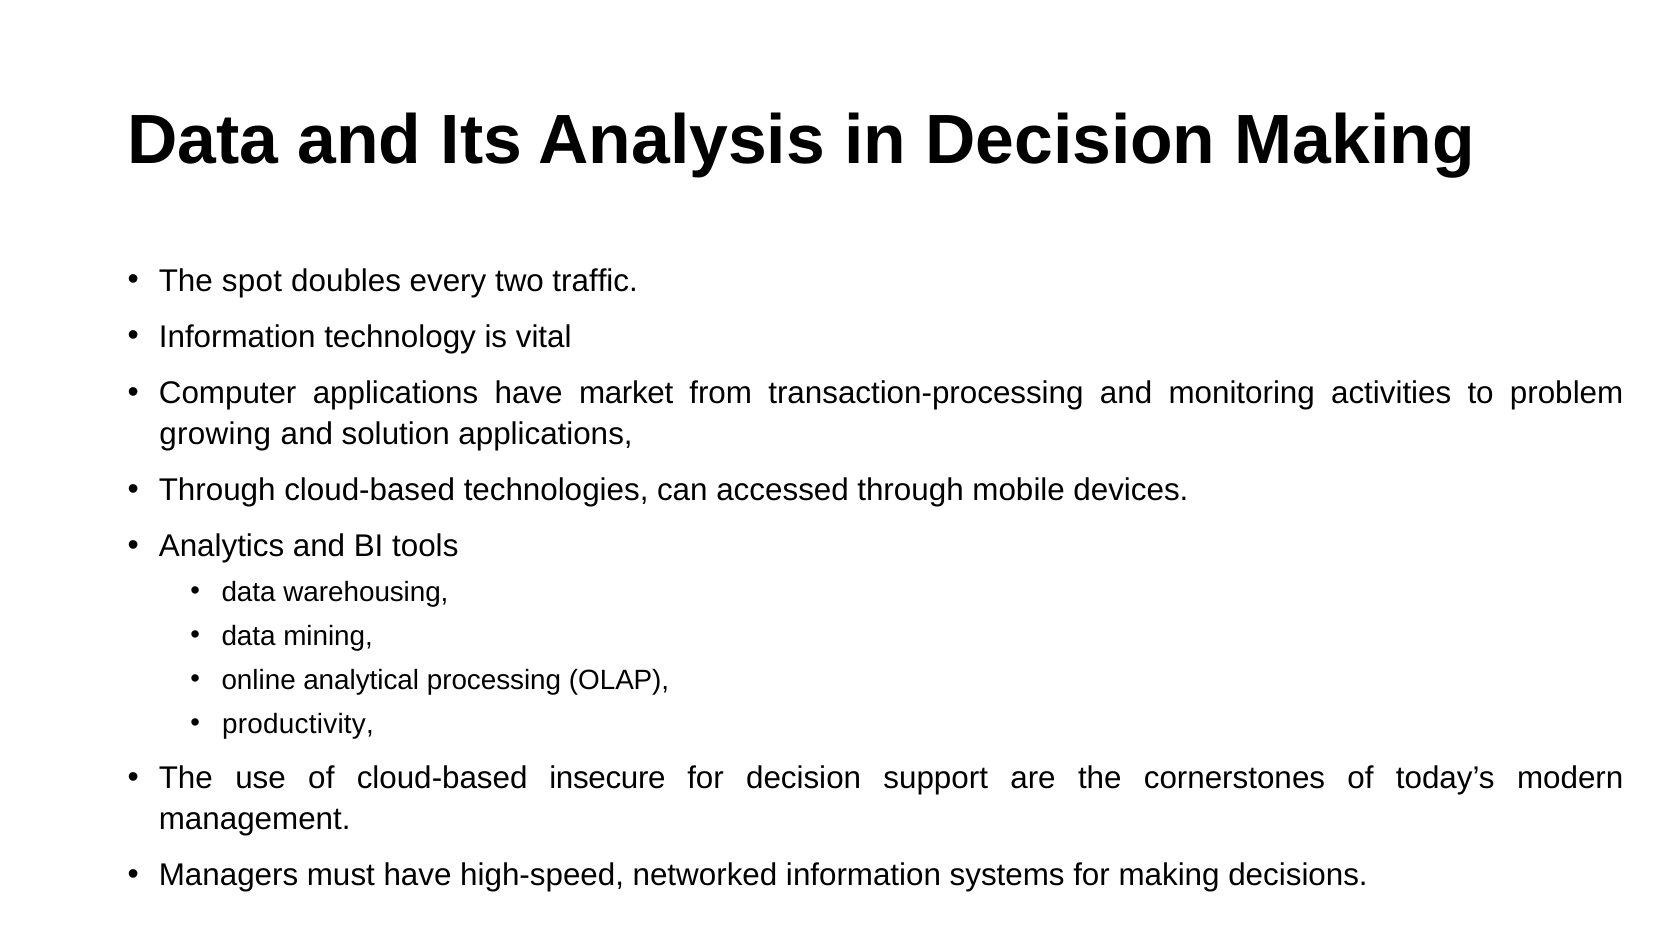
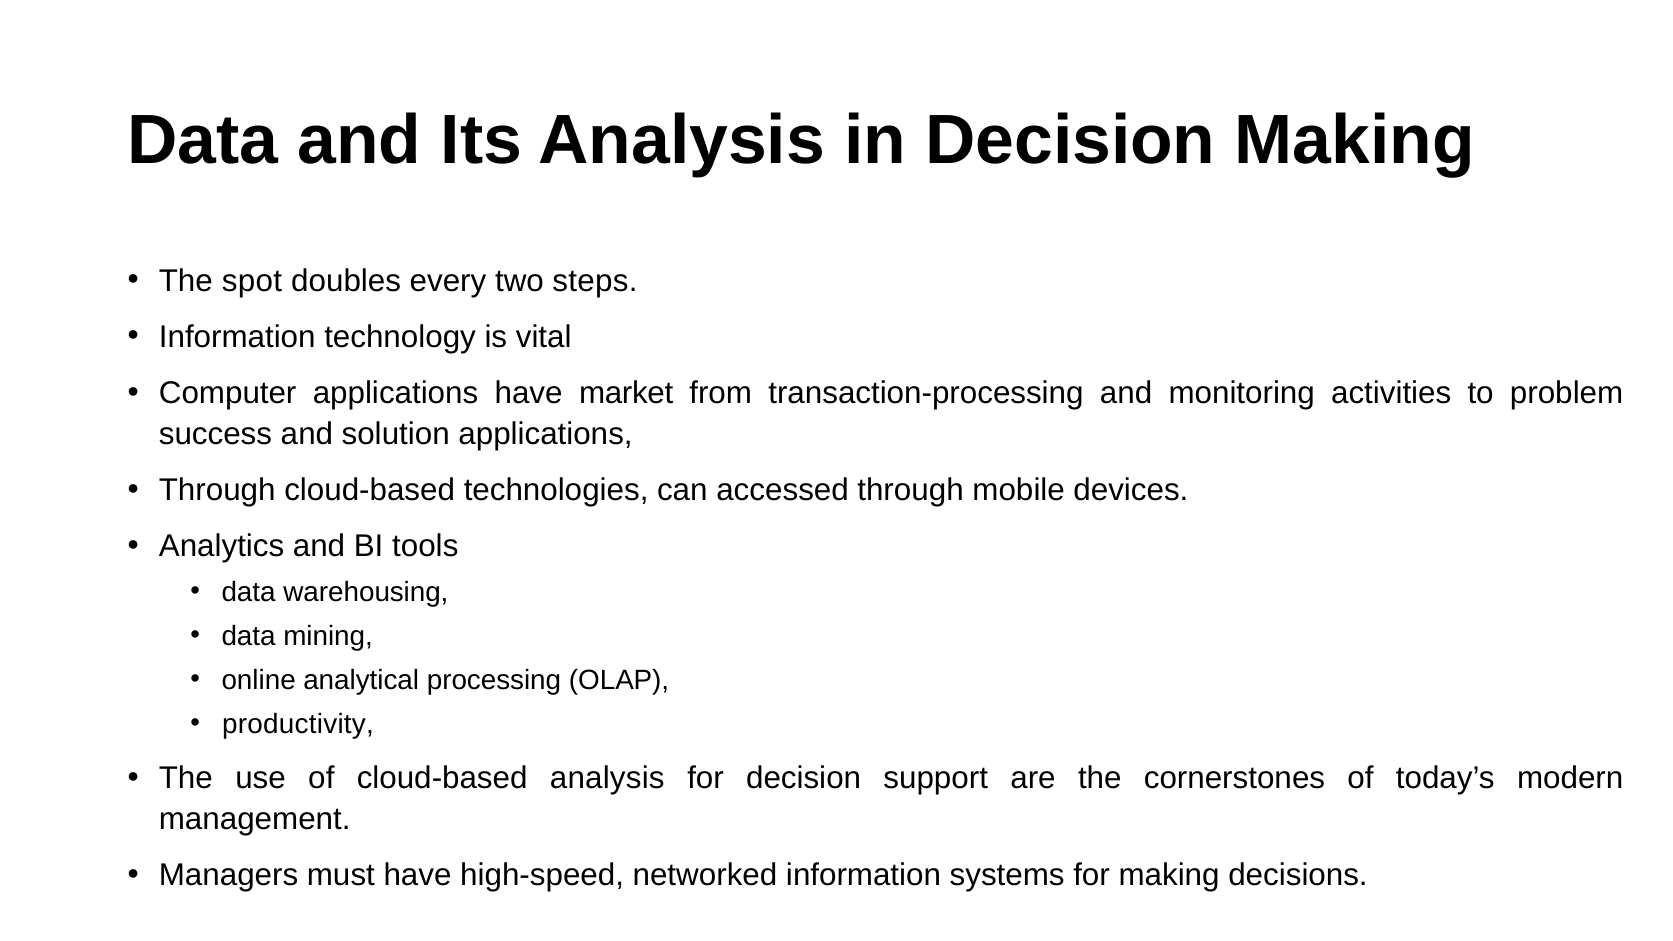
traffic: traffic -> steps (595, 281)
growing: growing -> success (215, 434)
cloud-based insecure: insecure -> analysis (607, 778)
